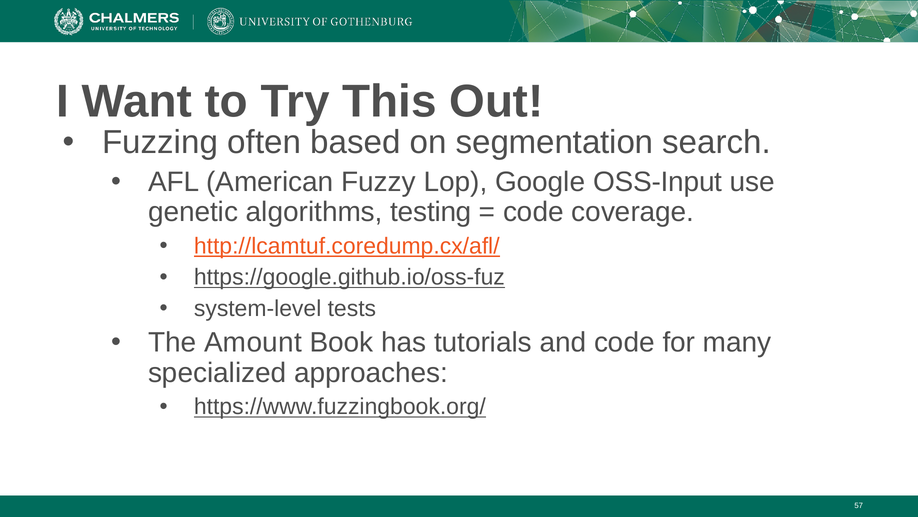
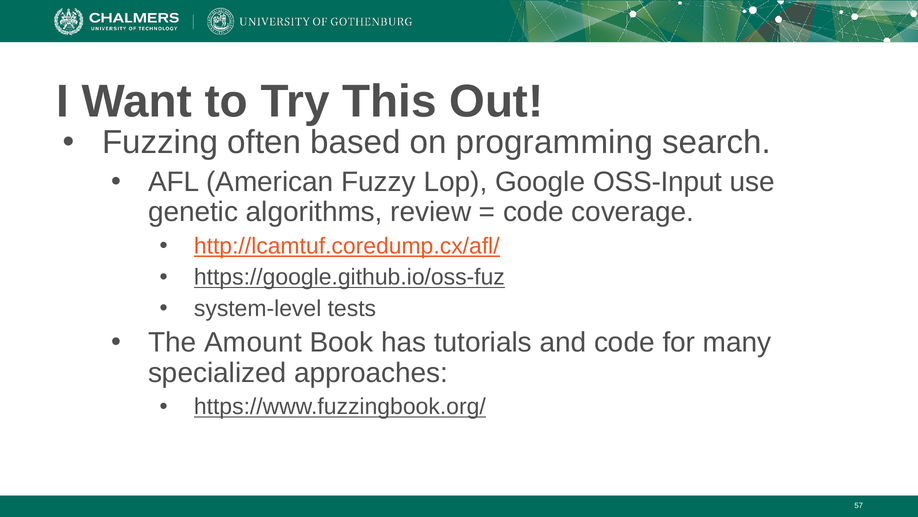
segmentation: segmentation -> programming (554, 142)
testing: testing -> review (431, 212)
